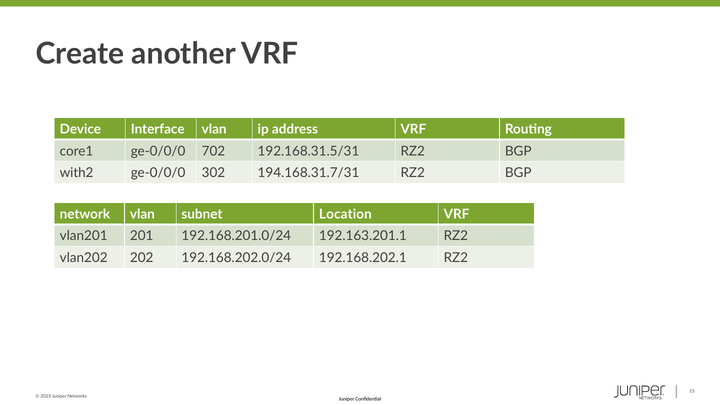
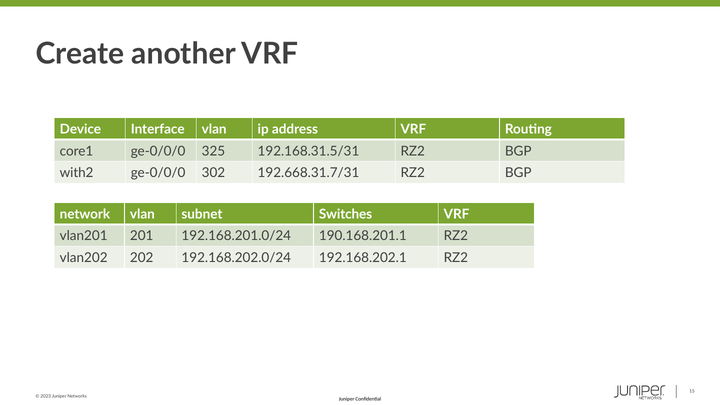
702: 702 -> 325 (213, 151)
194.168.31.7/31: 194.168.31.7/31 -> 192.668.31.7/31 (308, 173)
Location: Location -> Switches (346, 214)
192.163.201.1: 192.163.201.1 -> 190.168.201.1 (363, 236)
